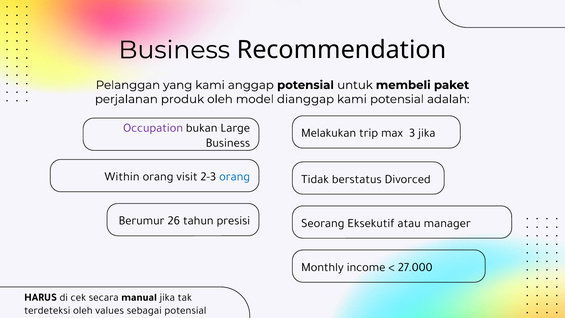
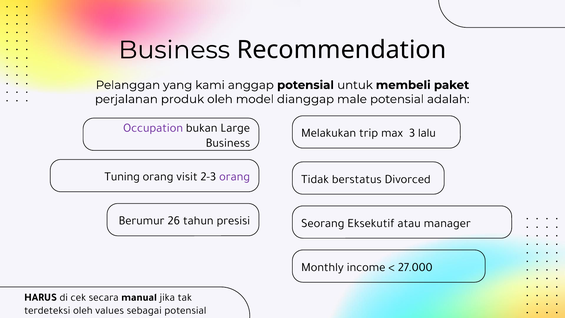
dianggap kami: kami -> male (352, 99)
3 jika: jika -> lalu (427, 133)
Within: Within -> Tuning (122, 176)
orang colour: blue -> purple (235, 176)
